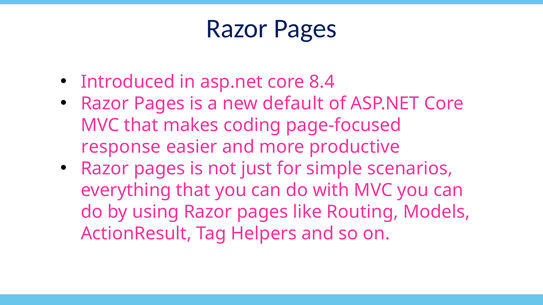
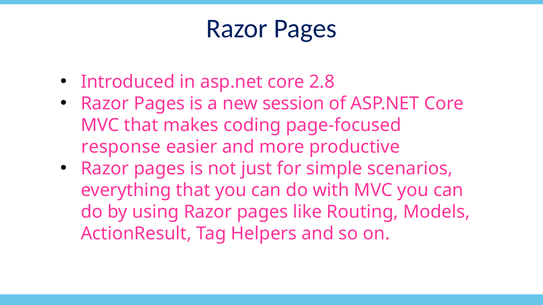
8.4: 8.4 -> 2.8 (322, 82)
default: default -> session (293, 104)
